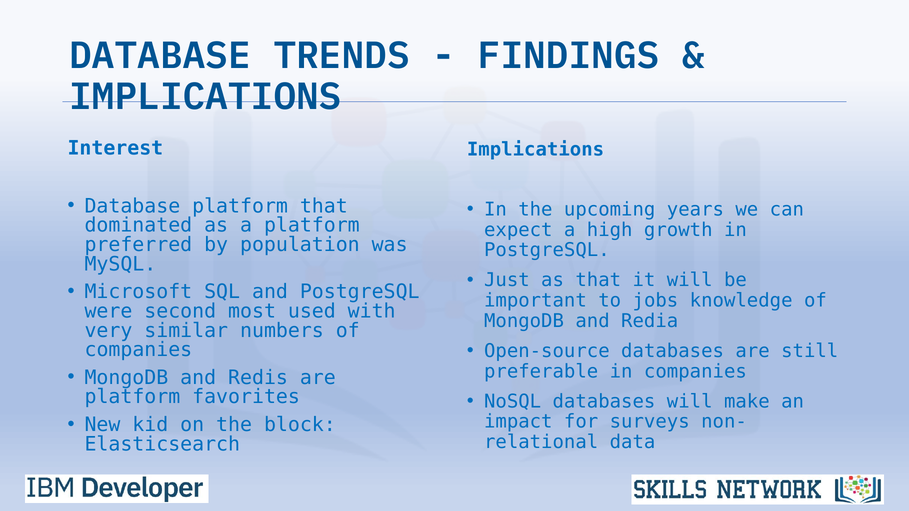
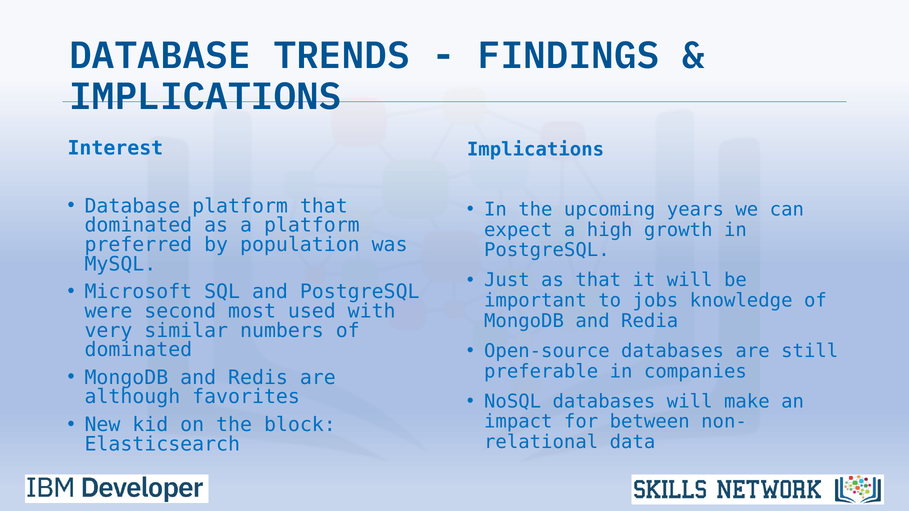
companies: companies -> dominated (138, 350)
platform: platform -> although (132, 397)
surveys: surveys -> between (650, 422)
